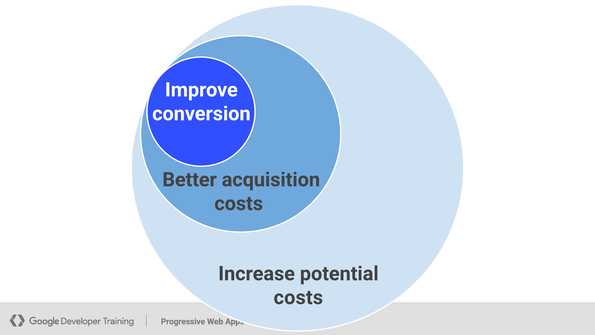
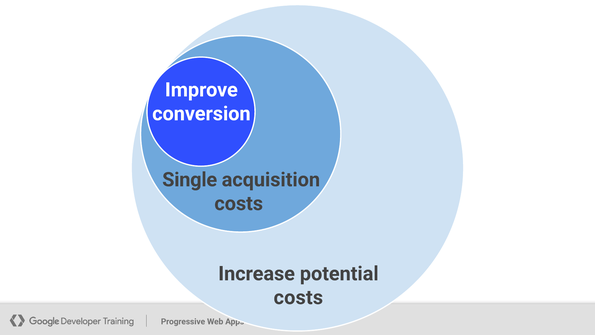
Better: Better -> Single (190, 180)
